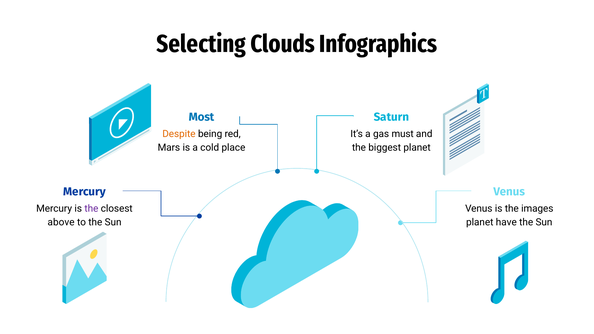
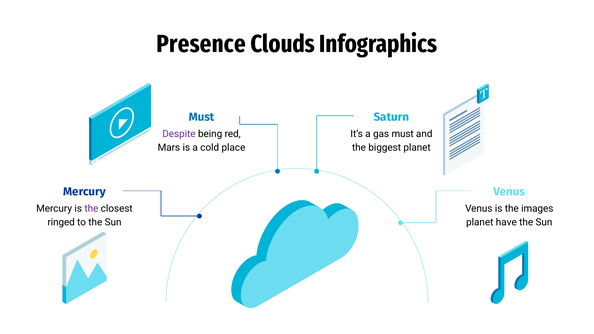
Selecting: Selecting -> Presence (201, 44)
Most: Most -> Must (202, 117)
Despite colour: orange -> purple (179, 134)
above: above -> ringed (61, 222)
